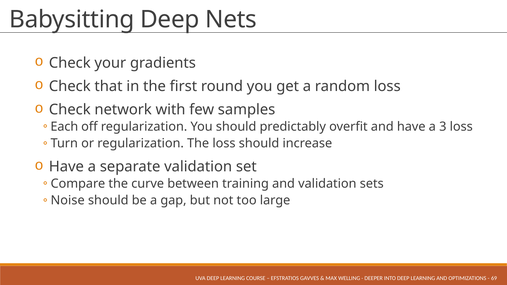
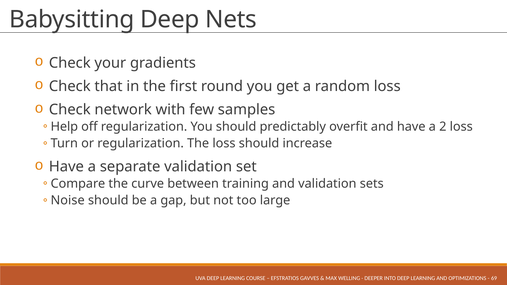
Each: Each -> Help (64, 127)
3: 3 -> 2 (443, 127)
